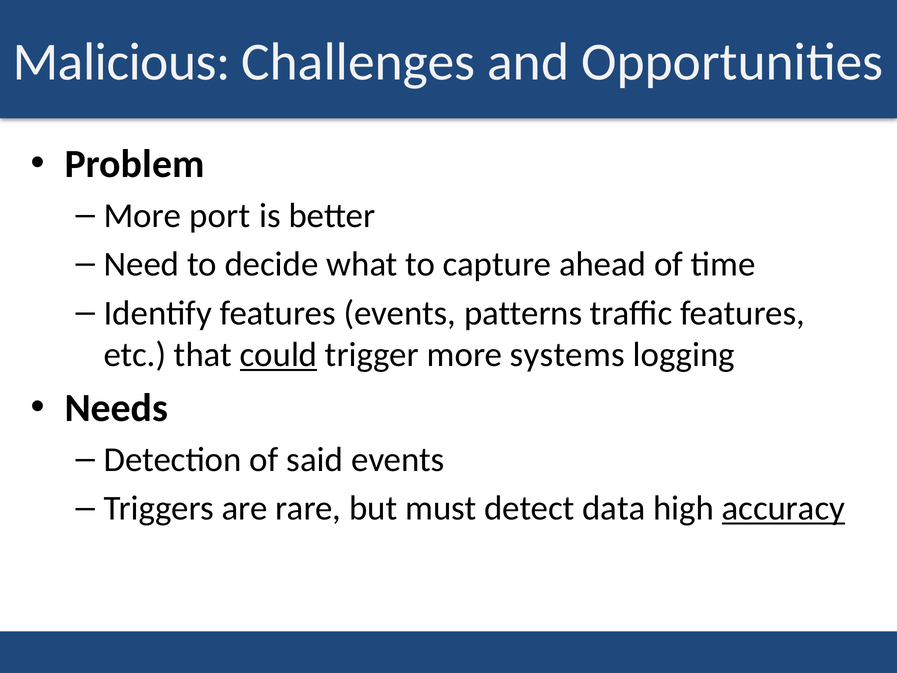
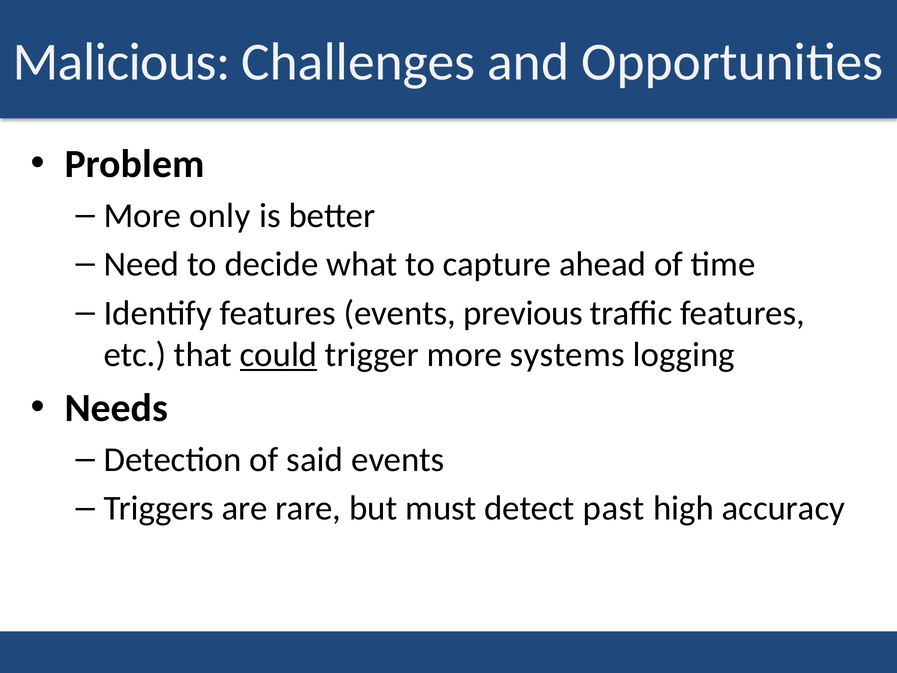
port: port -> only (220, 215)
patterns: patterns -> previous (523, 313)
data: data -> past (614, 508)
accuracy underline: present -> none (783, 508)
